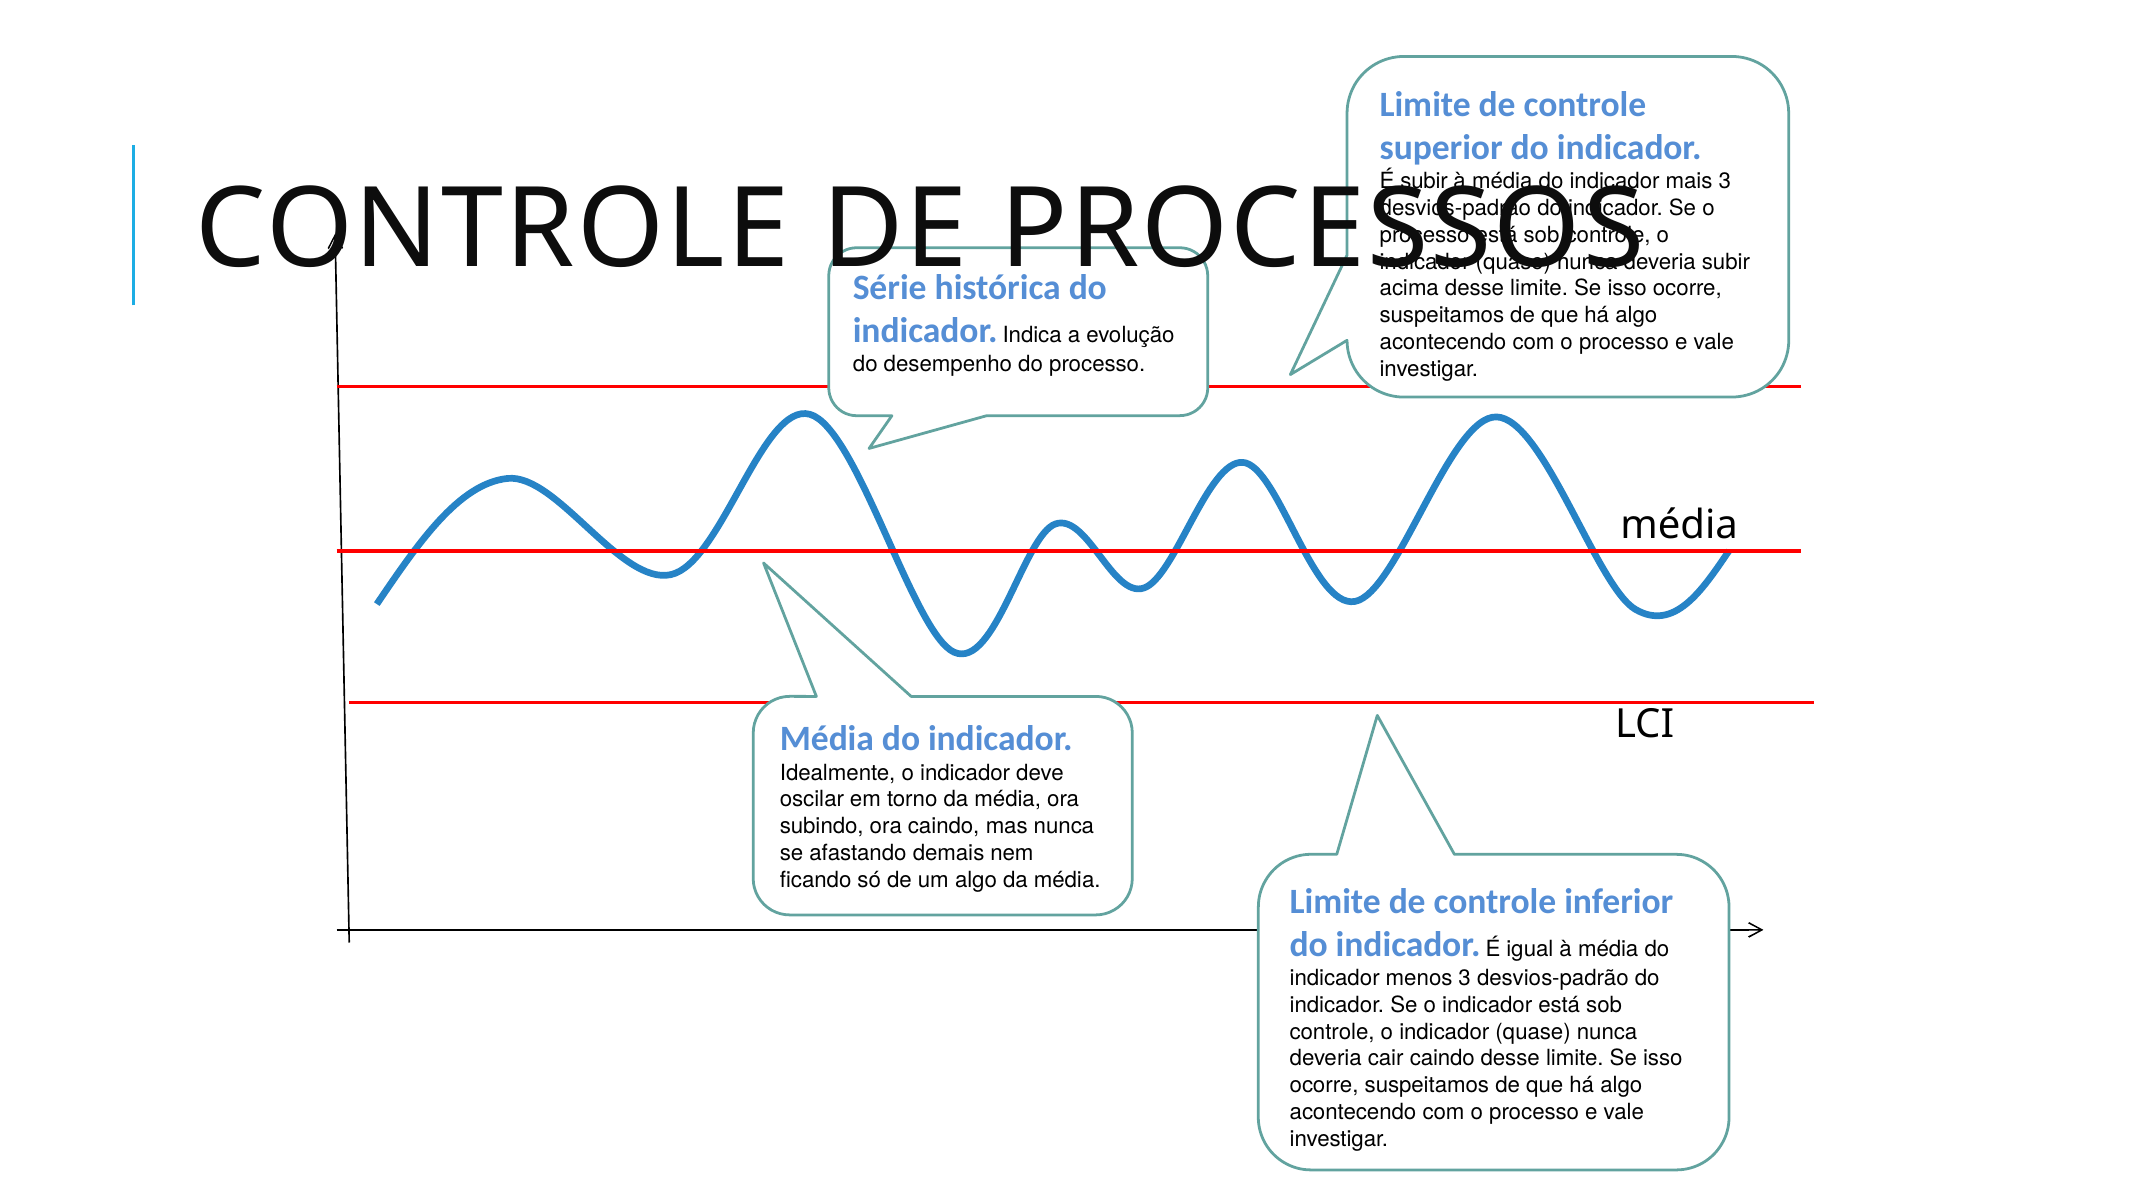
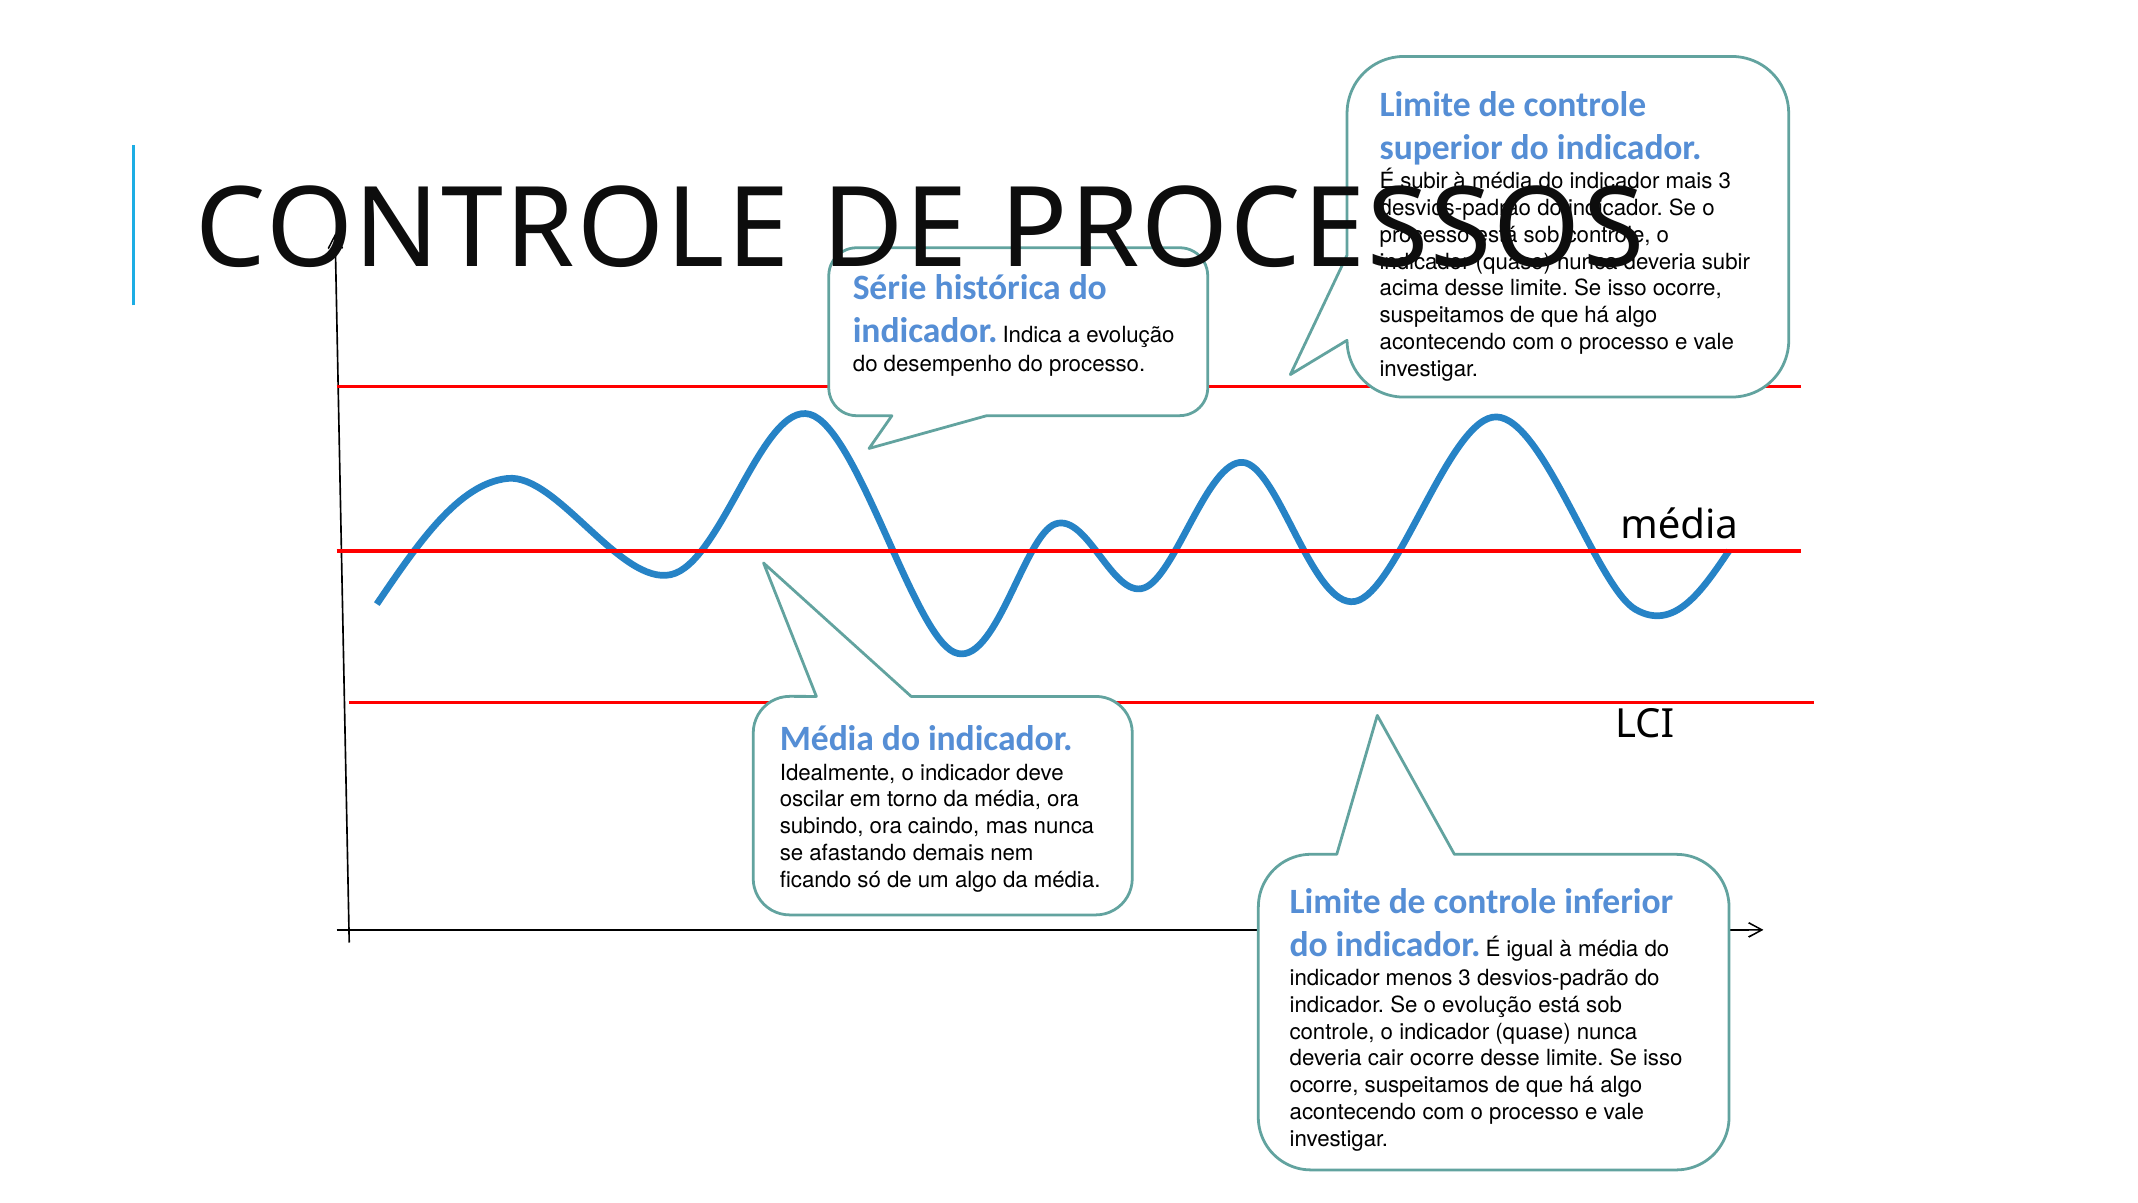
Se o indicador: indicador -> evolução (1487, 1005)
cair caindo: caindo -> ocorre (1442, 1058)
